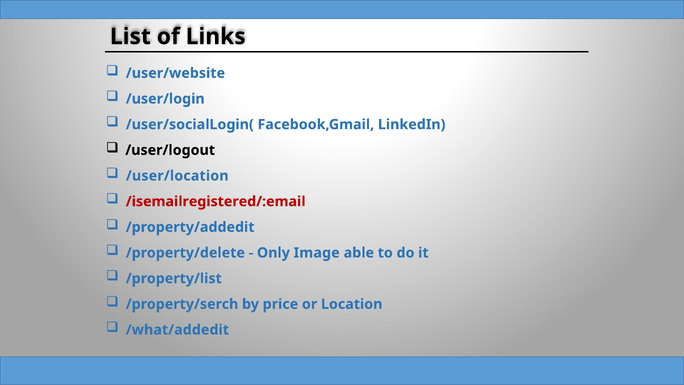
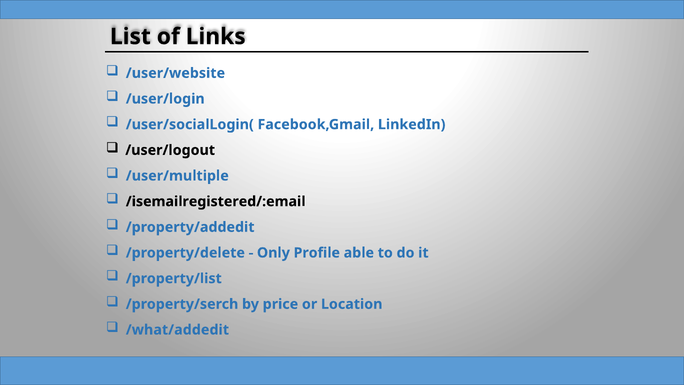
/user/location: /user/location -> /user/multiple (177, 176)
/isemailregistered/:email colour: red -> black (216, 201)
Image: Image -> Profile (317, 253)
